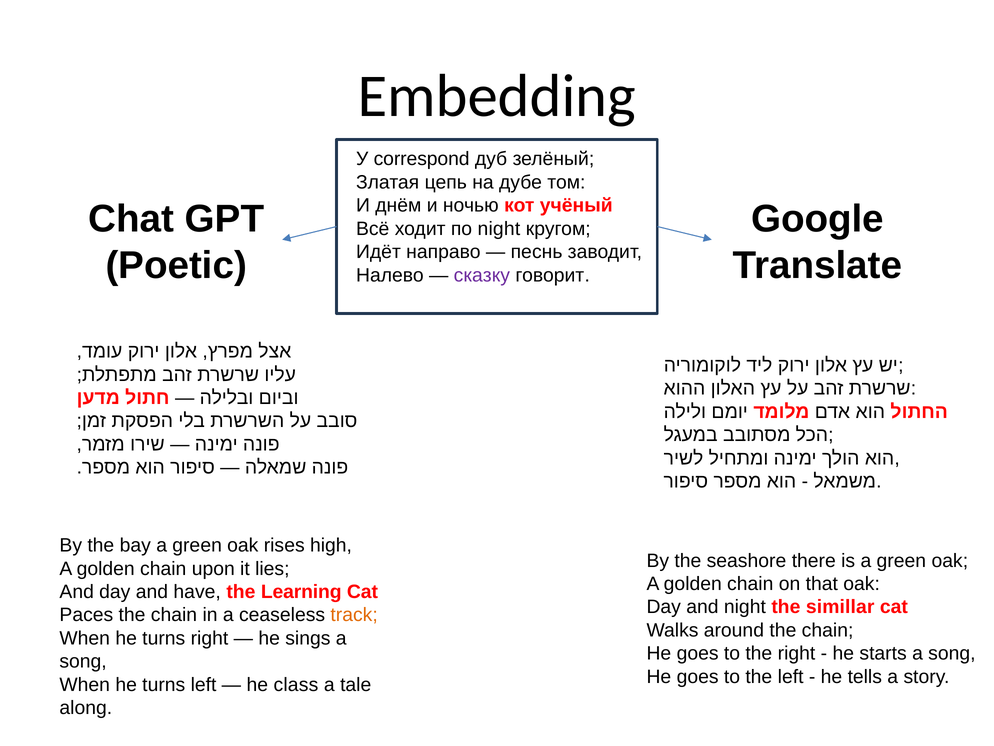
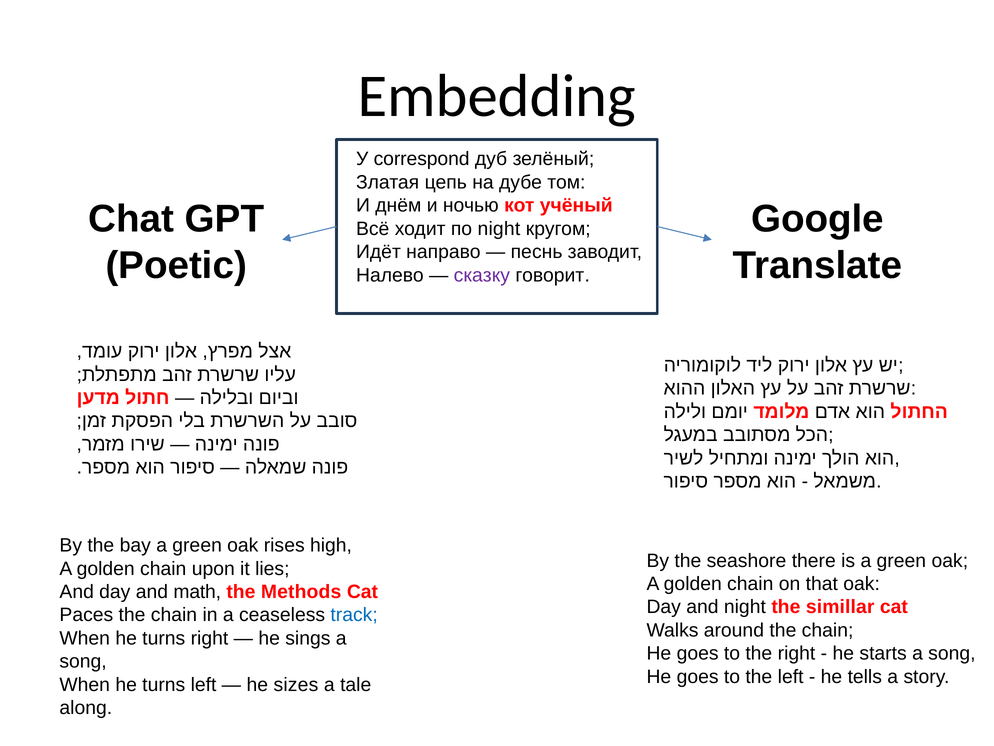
have: have -> math (197, 591)
Learning: Learning -> Methods (301, 591)
track colour: orange -> blue (354, 615)
class: class -> sizes (296, 684)
